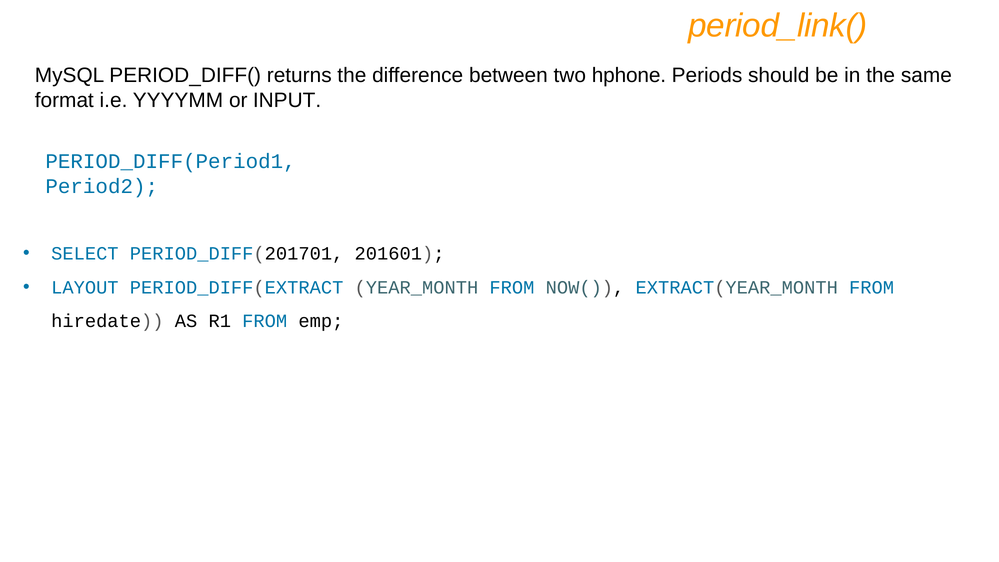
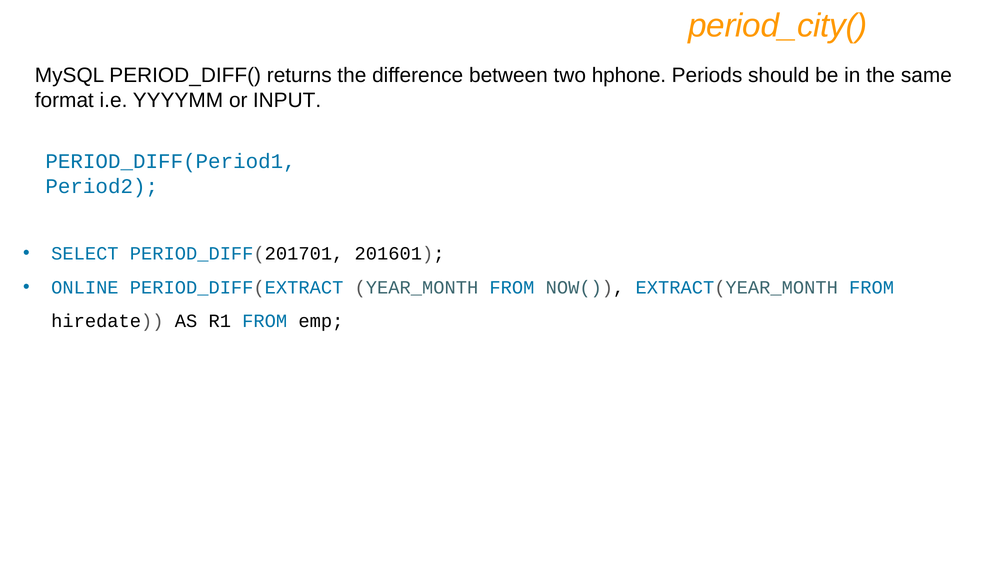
period_link(: period_link( -> period_city( (778, 26)
LAYOUT: LAYOUT -> ONLINE (85, 287)
